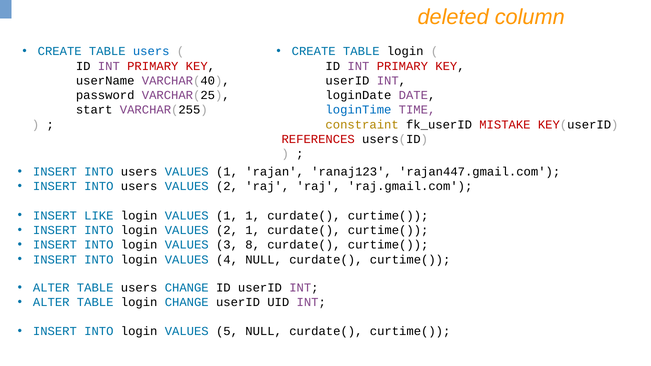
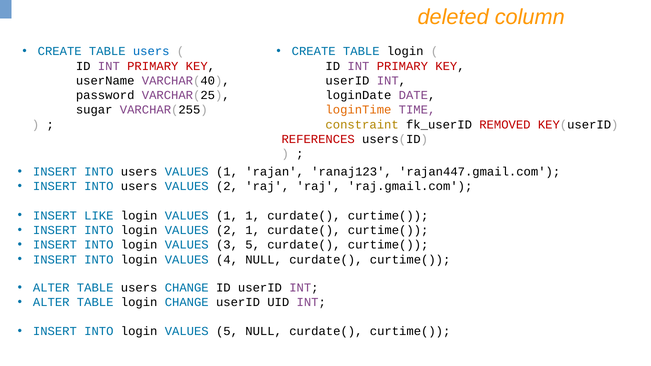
start: start -> sugar (94, 110)
loginTime colour: blue -> orange (358, 110)
MISTAKE: MISTAKE -> REMOVED (505, 125)
3 8: 8 -> 5 (253, 245)
